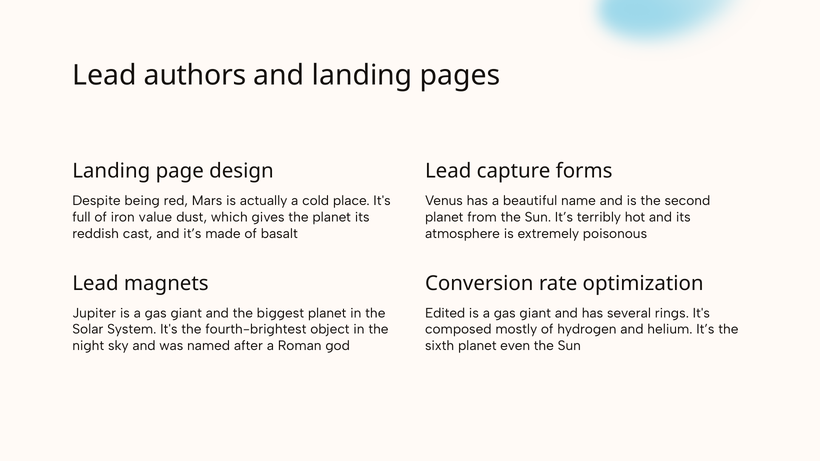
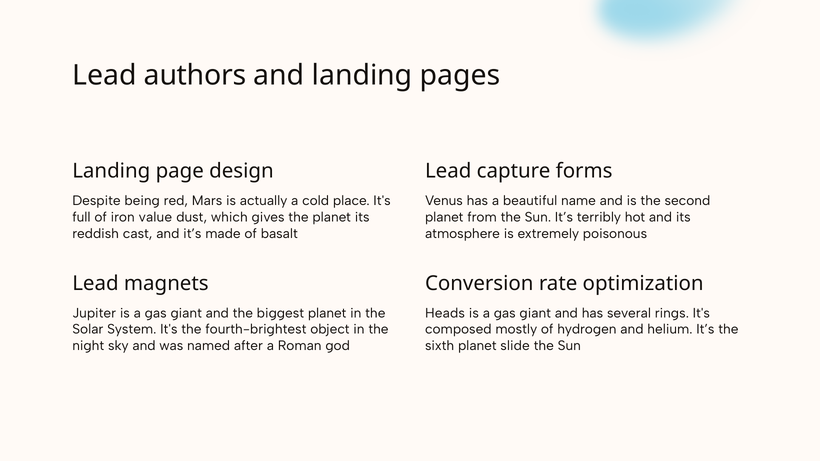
Edited: Edited -> Heads (445, 313)
even: even -> slide (515, 346)
